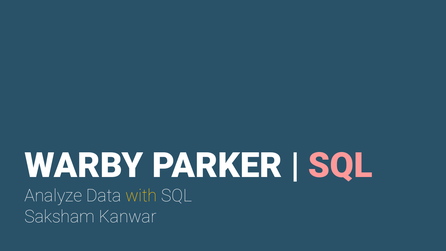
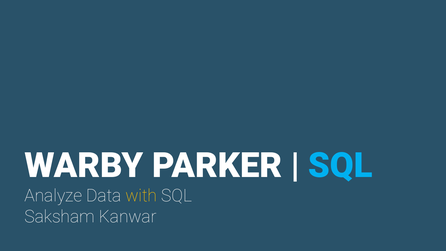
SQL colour: pink -> light blue (340, 166)
